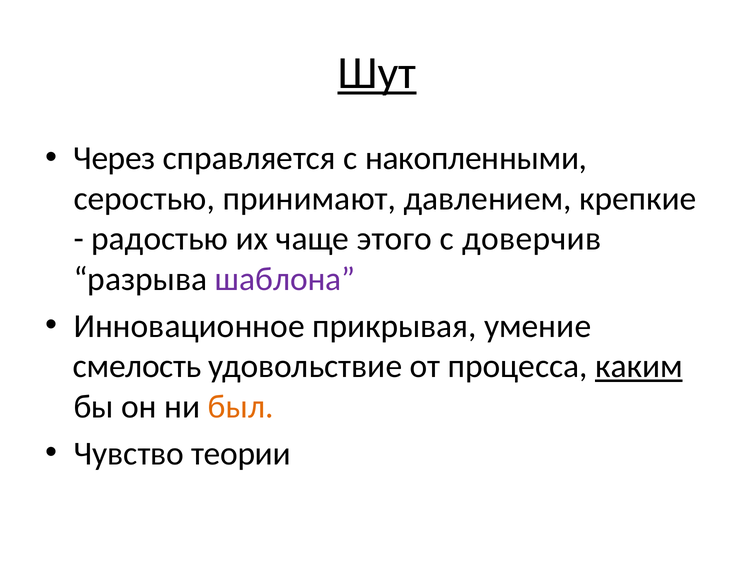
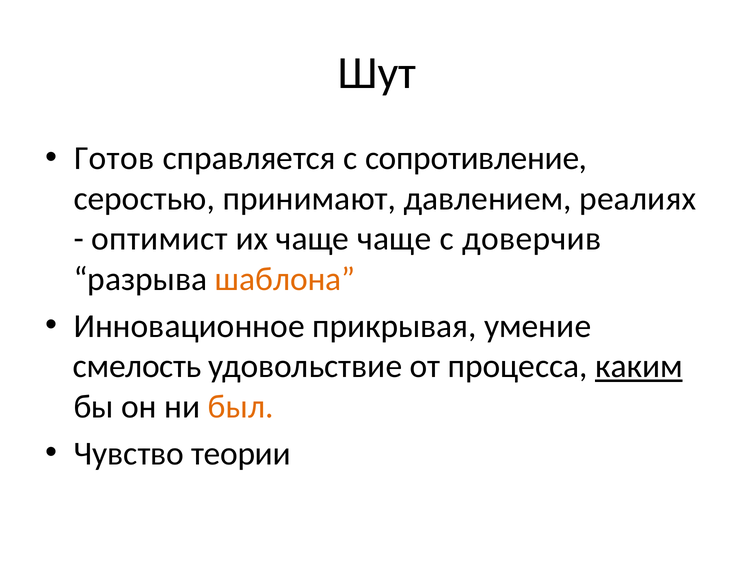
Шут underline: present -> none (377, 73)
Через: Через -> Готов (114, 158)
накопленными: накопленными -> сопротивление (476, 158)
крепкие: крепкие -> реалиях (638, 198)
радостью: радостью -> оптимист (160, 239)
чаще этого: этого -> чаще (394, 239)
шаблона colour: purple -> orange (285, 279)
